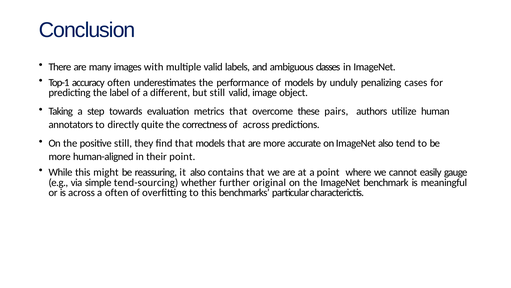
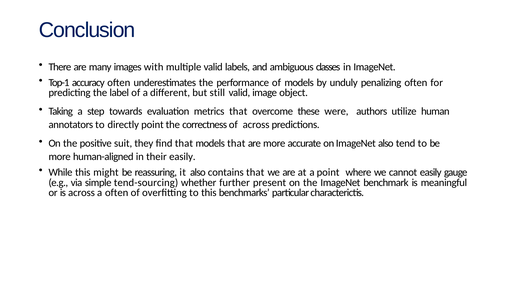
penalizing cases: cases -> often (416, 82)
pairs: pairs -> were (336, 111)
directly quite: quite -> point (152, 124)
positive still: still -> suit (123, 143)
their point: point -> easily (182, 156)
original: original -> present (270, 182)
